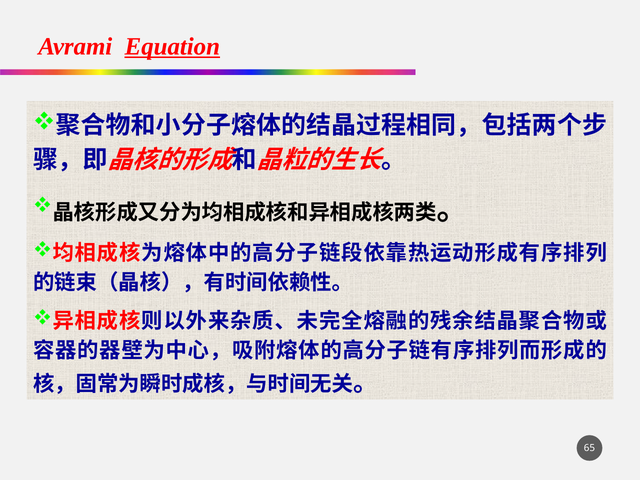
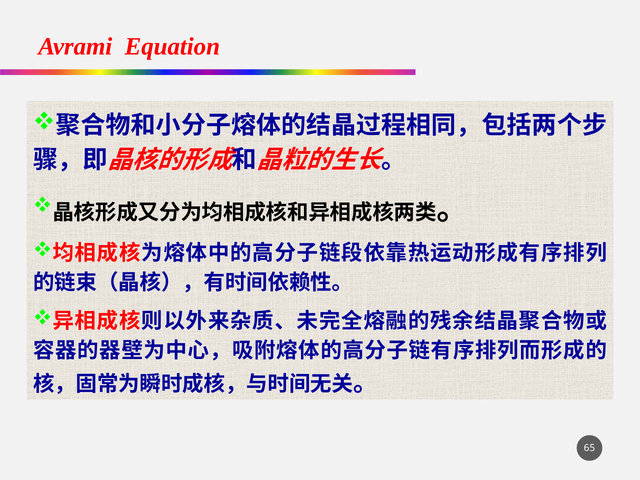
Equation underline: present -> none (172, 46)
